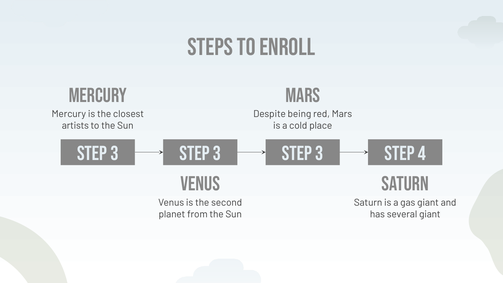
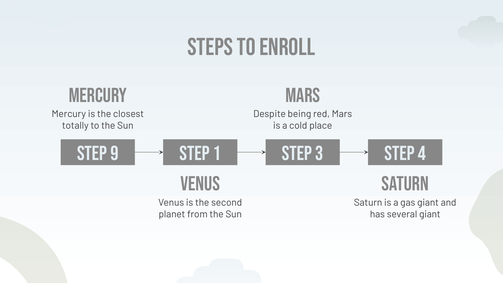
artists: artists -> totally (75, 126)
3: 3 -> 9 (114, 154)
3: 3 -> 1 (217, 154)
